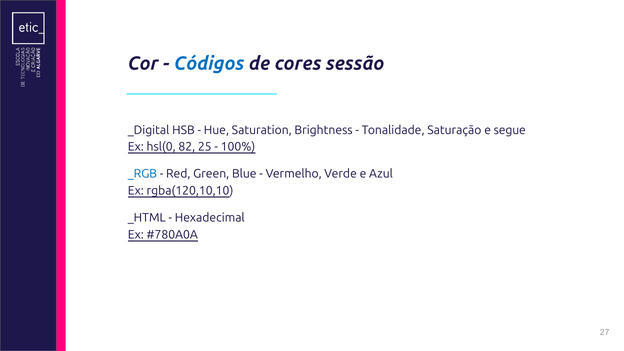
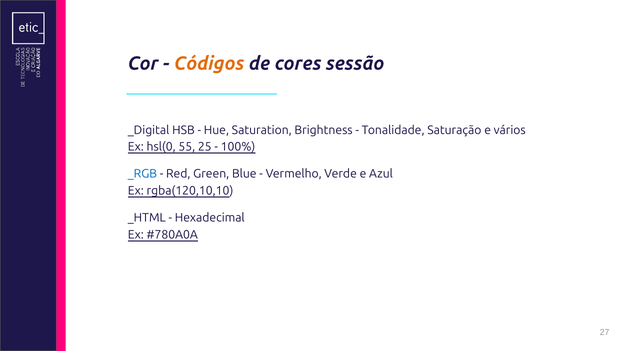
Códigos colour: blue -> orange (209, 63)
segue: segue -> vários (510, 130)
82: 82 -> 55 (187, 147)
